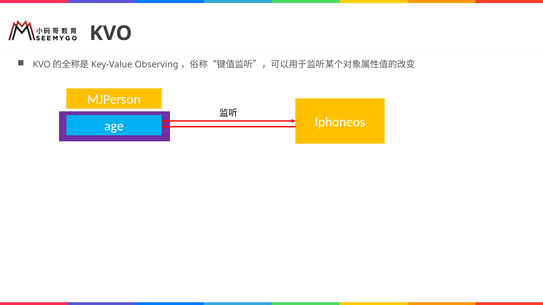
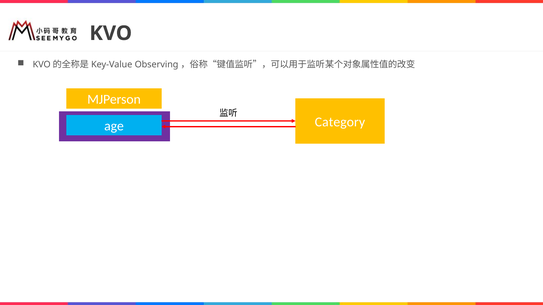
Iphoneos: Iphoneos -> Category (340, 122)
